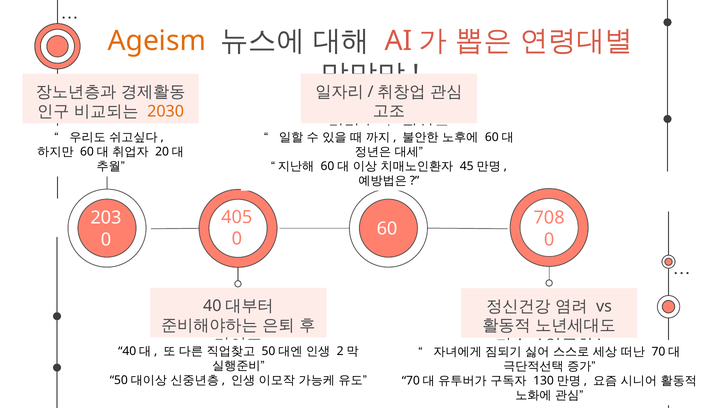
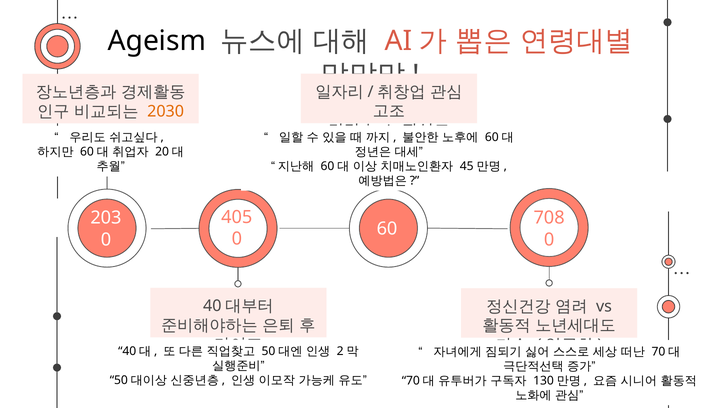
Ageism colour: orange -> black (157, 41)
